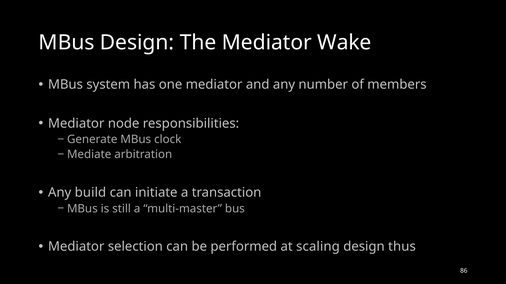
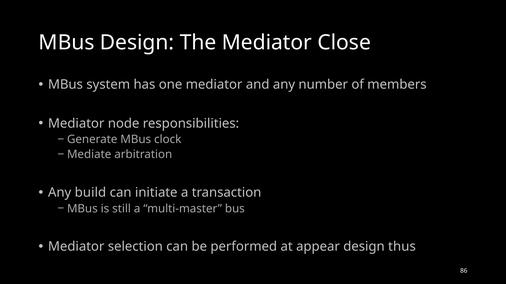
Wake: Wake -> Close (344, 43)
scaling: scaling -> appear (318, 247)
